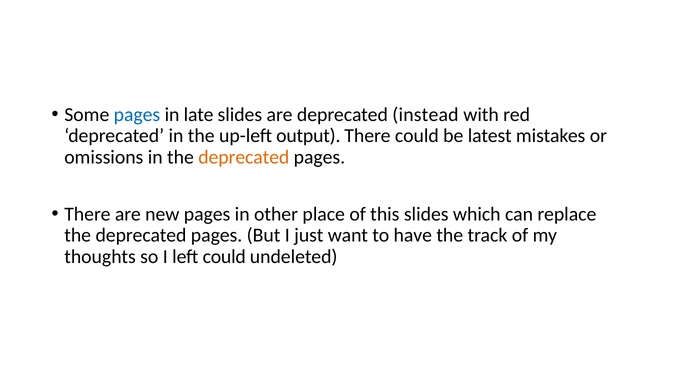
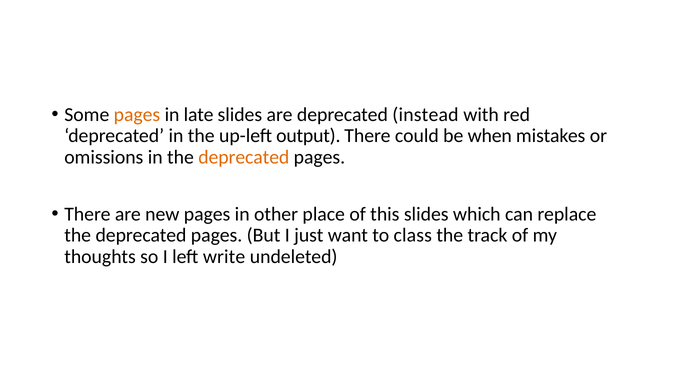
pages colour: blue -> orange (137, 114)
latest: latest -> when (490, 136)
have: have -> class (413, 235)
left could: could -> write (224, 257)
